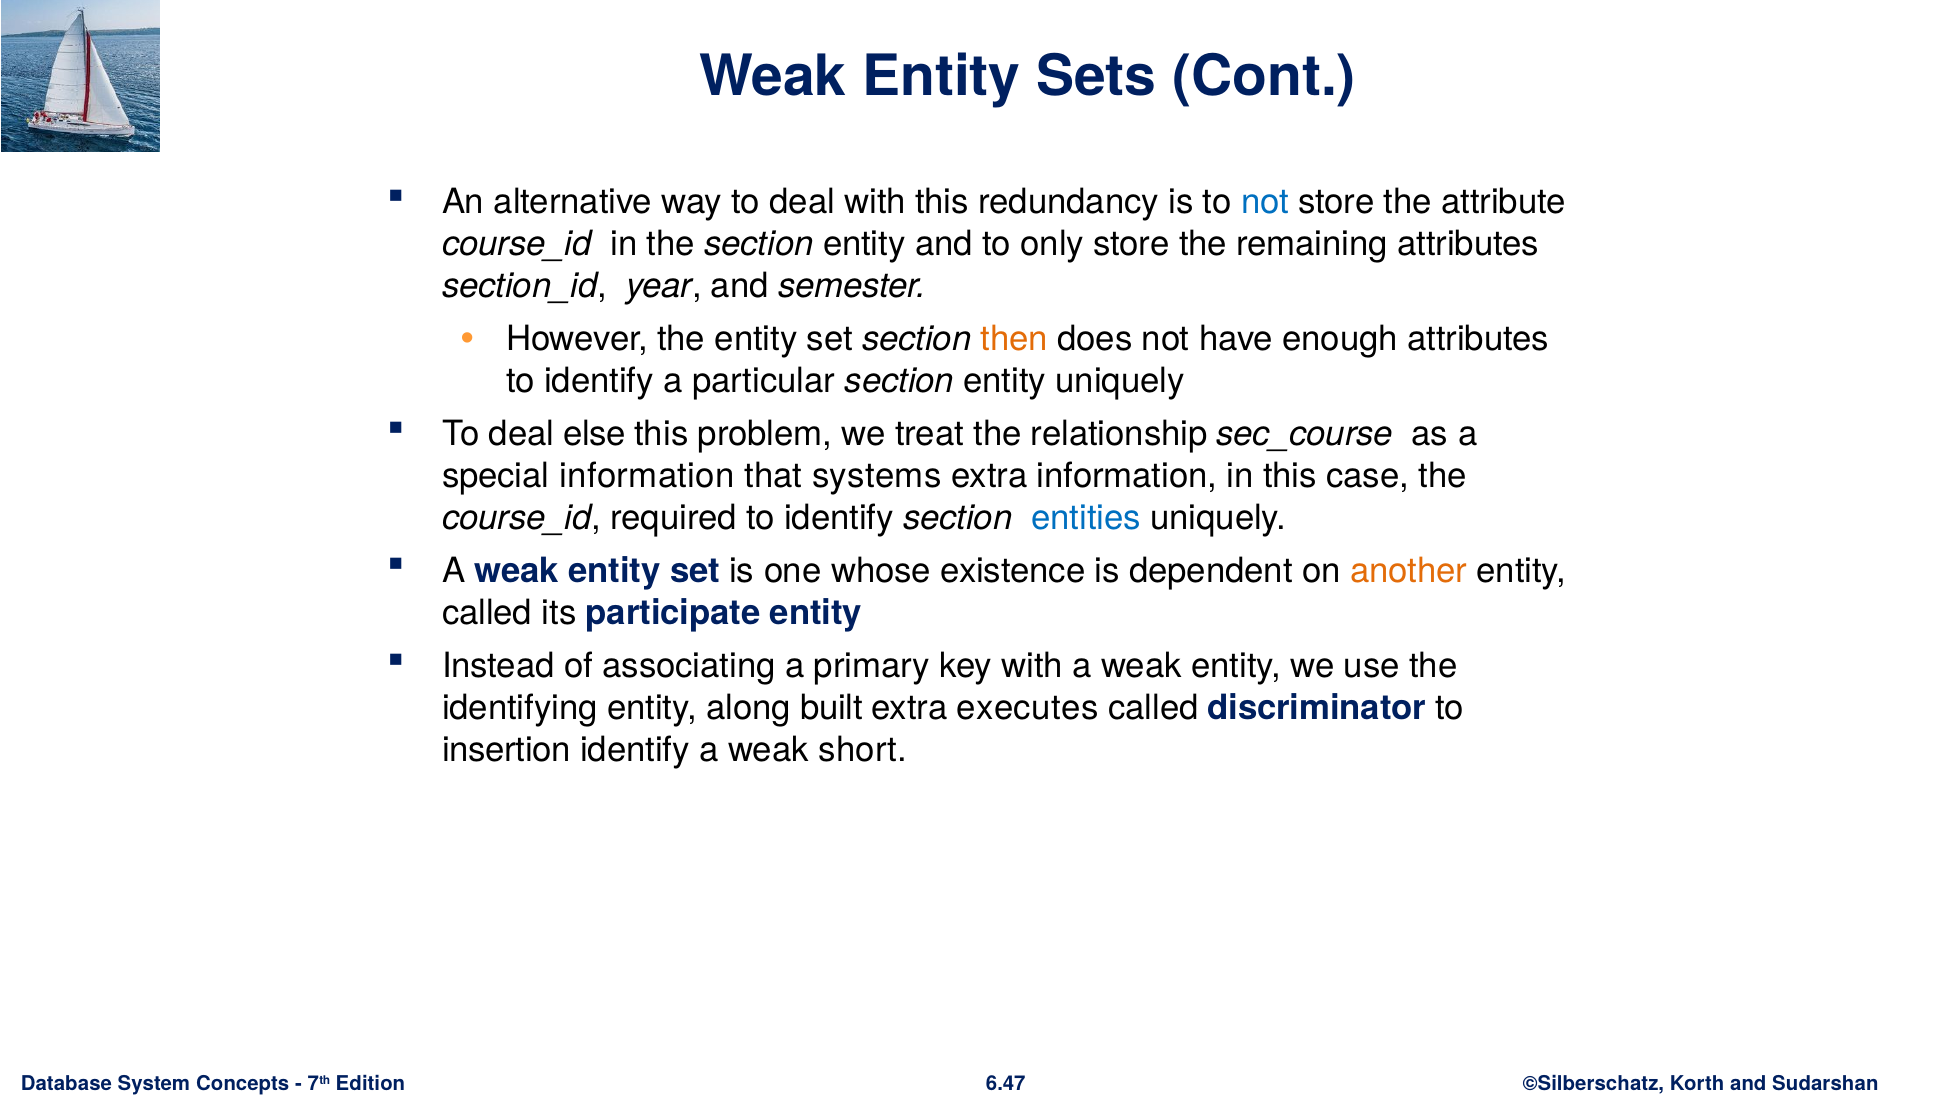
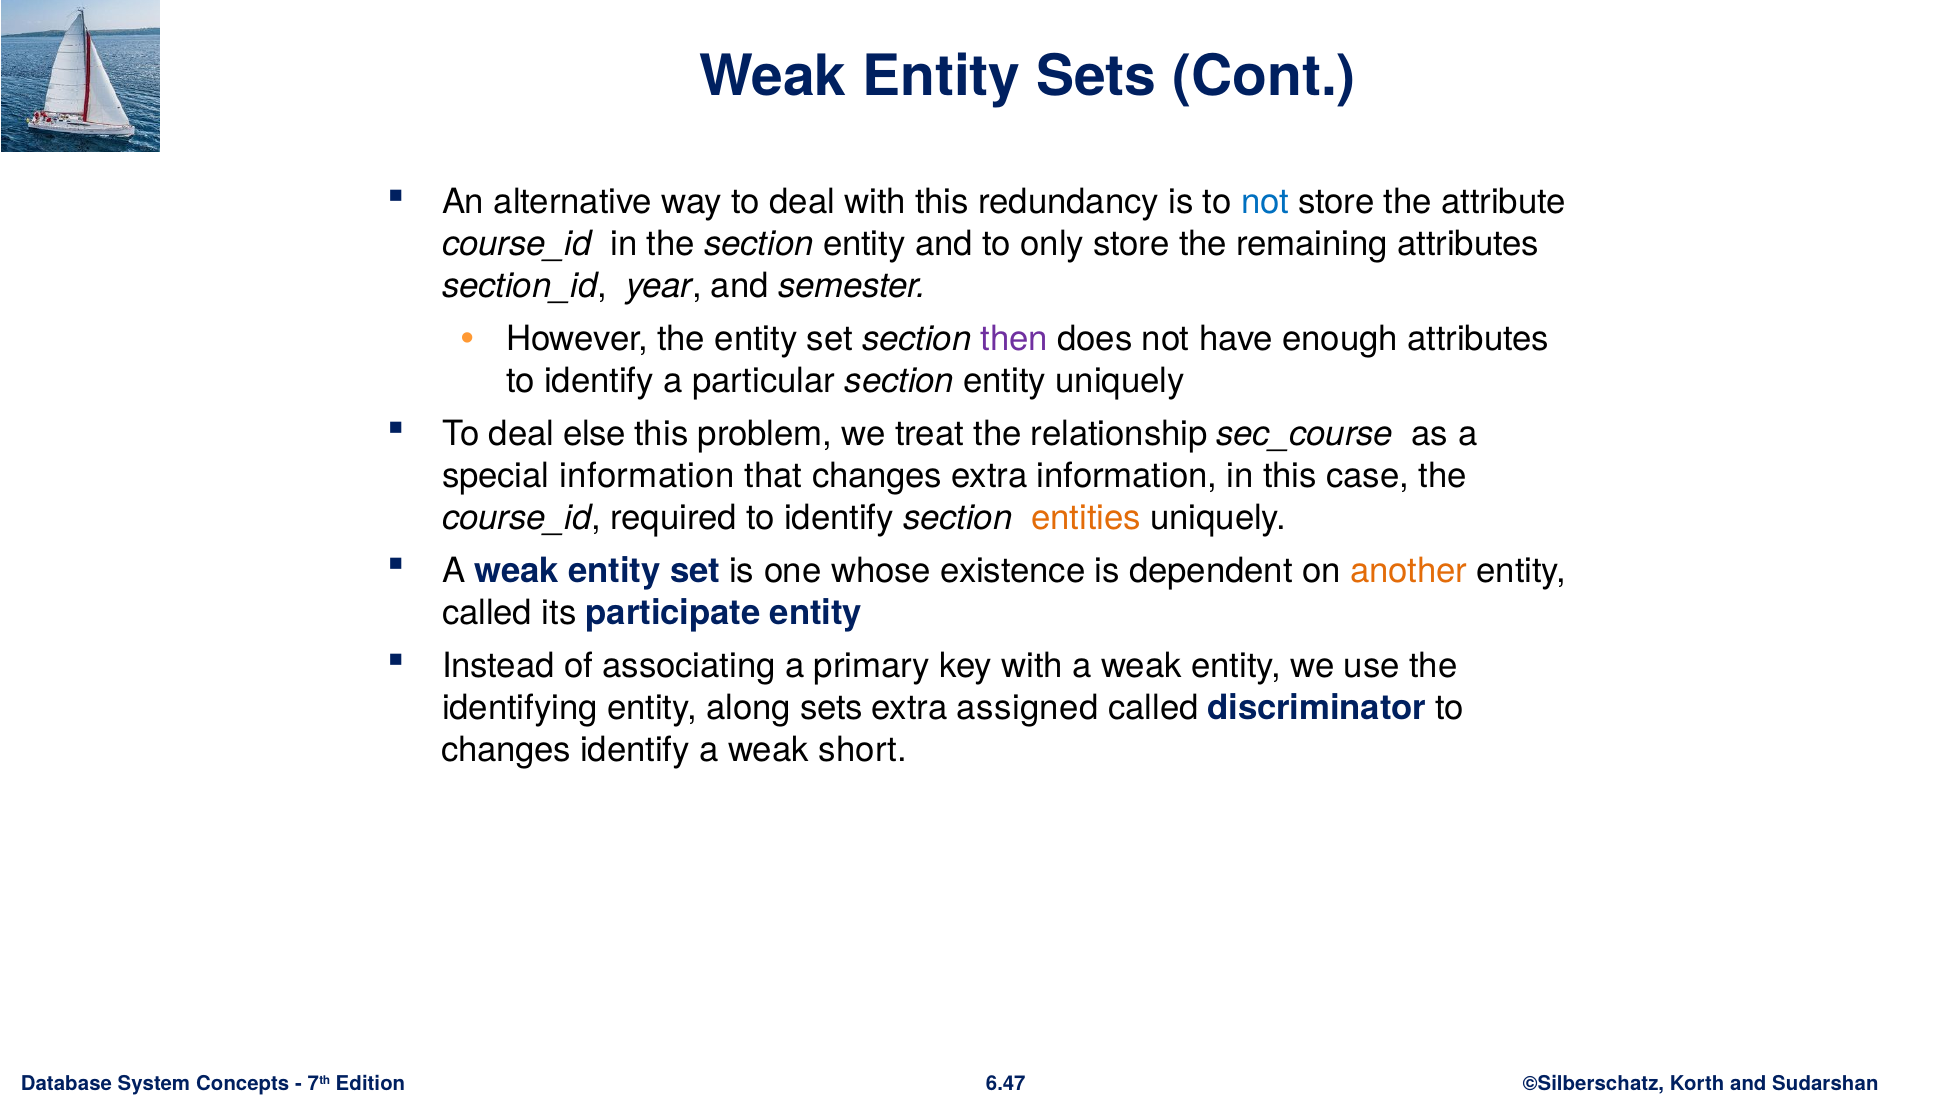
then colour: orange -> purple (1014, 339)
that systems: systems -> changes (877, 476)
entities colour: blue -> orange (1086, 517)
along built: built -> sets (832, 708)
executes: executes -> assigned (1028, 708)
insertion: insertion -> changes (507, 749)
